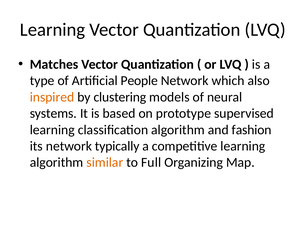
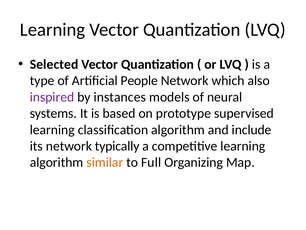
Matches: Matches -> Selected (54, 64)
inspired colour: orange -> purple (52, 97)
clustering: clustering -> instances (120, 97)
fashion: fashion -> include (252, 129)
